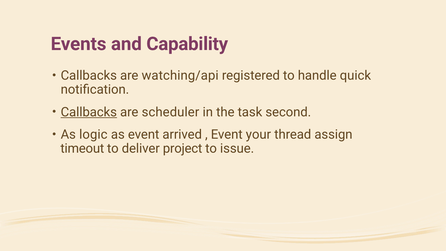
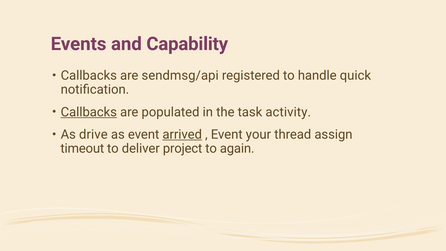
watching/api: watching/api -> sendmsg/api (180, 76)
scheduler: scheduler -> populated (171, 112)
second: second -> activity (288, 112)
logic: logic -> drive (93, 134)
arrived underline: none -> present (182, 134)
issue: issue -> again (237, 148)
